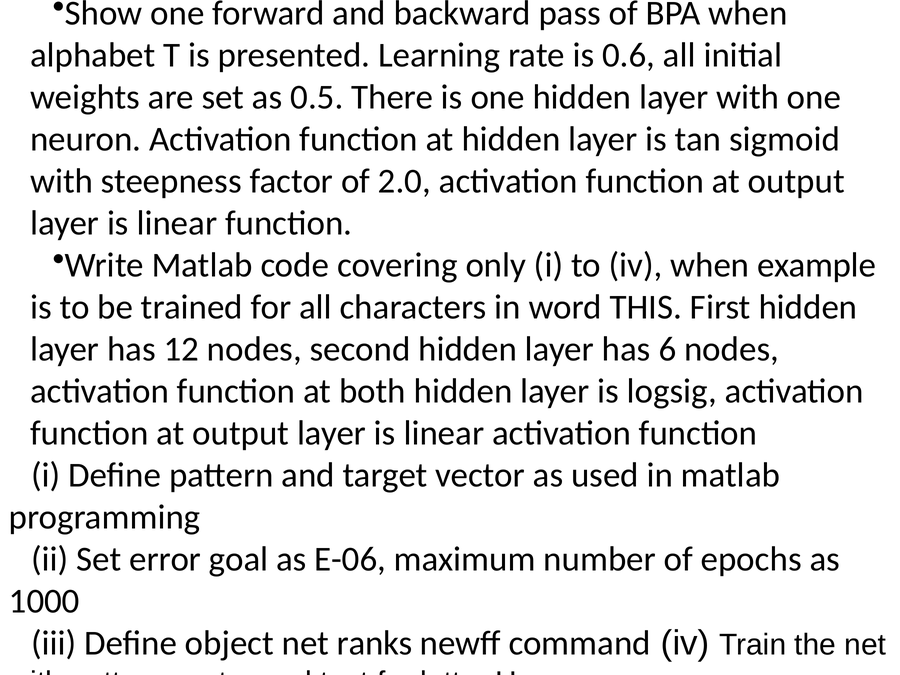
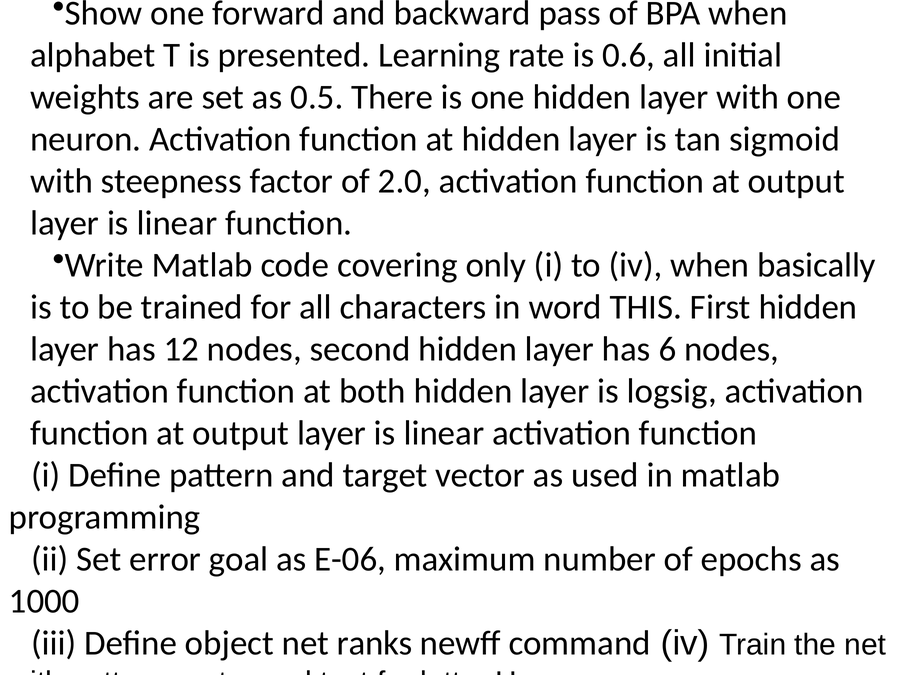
example: example -> basically (816, 265)
